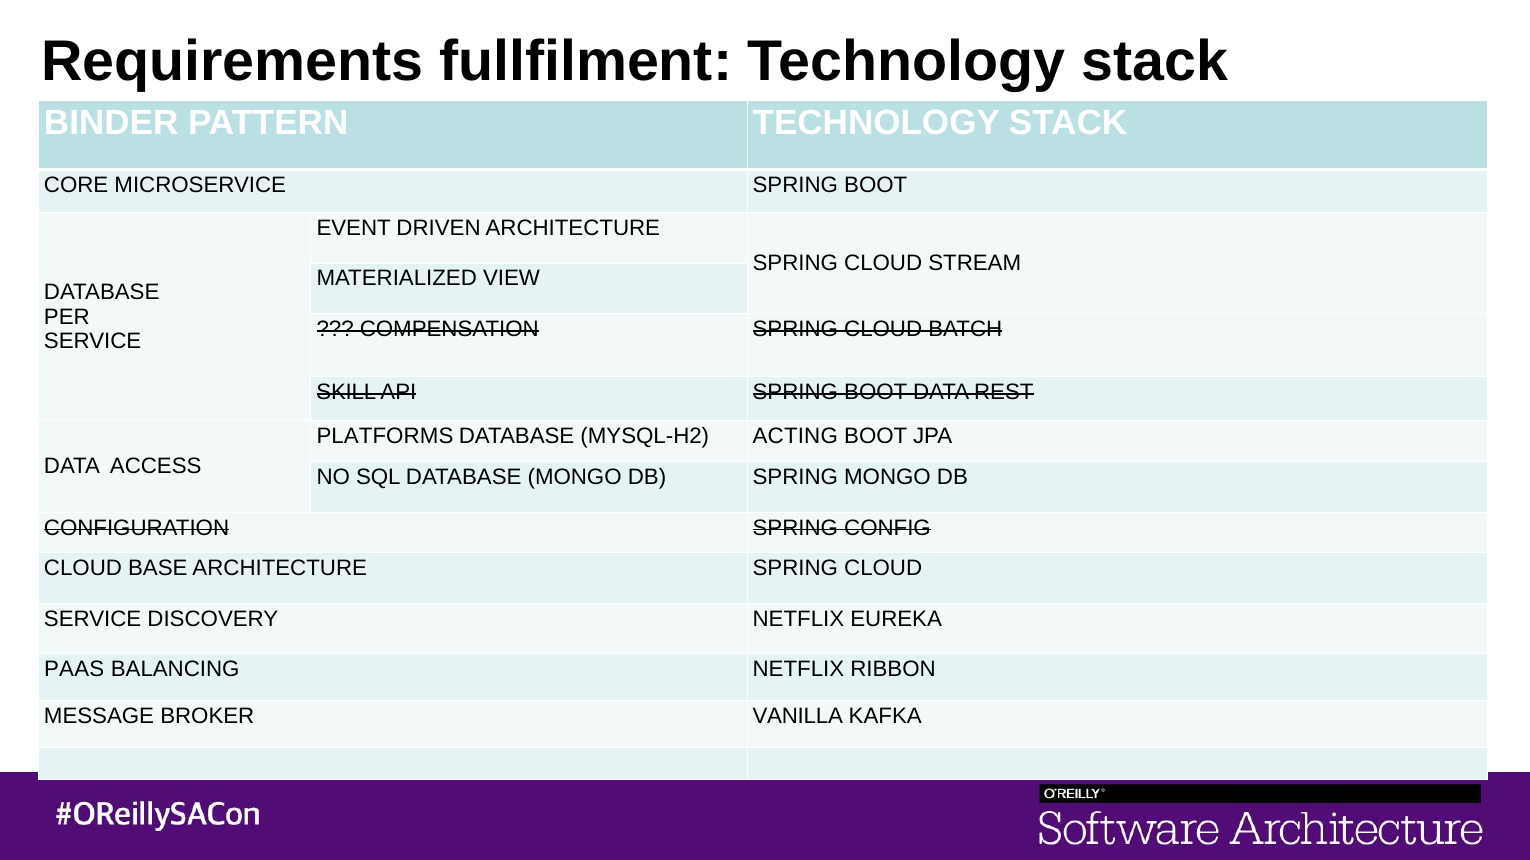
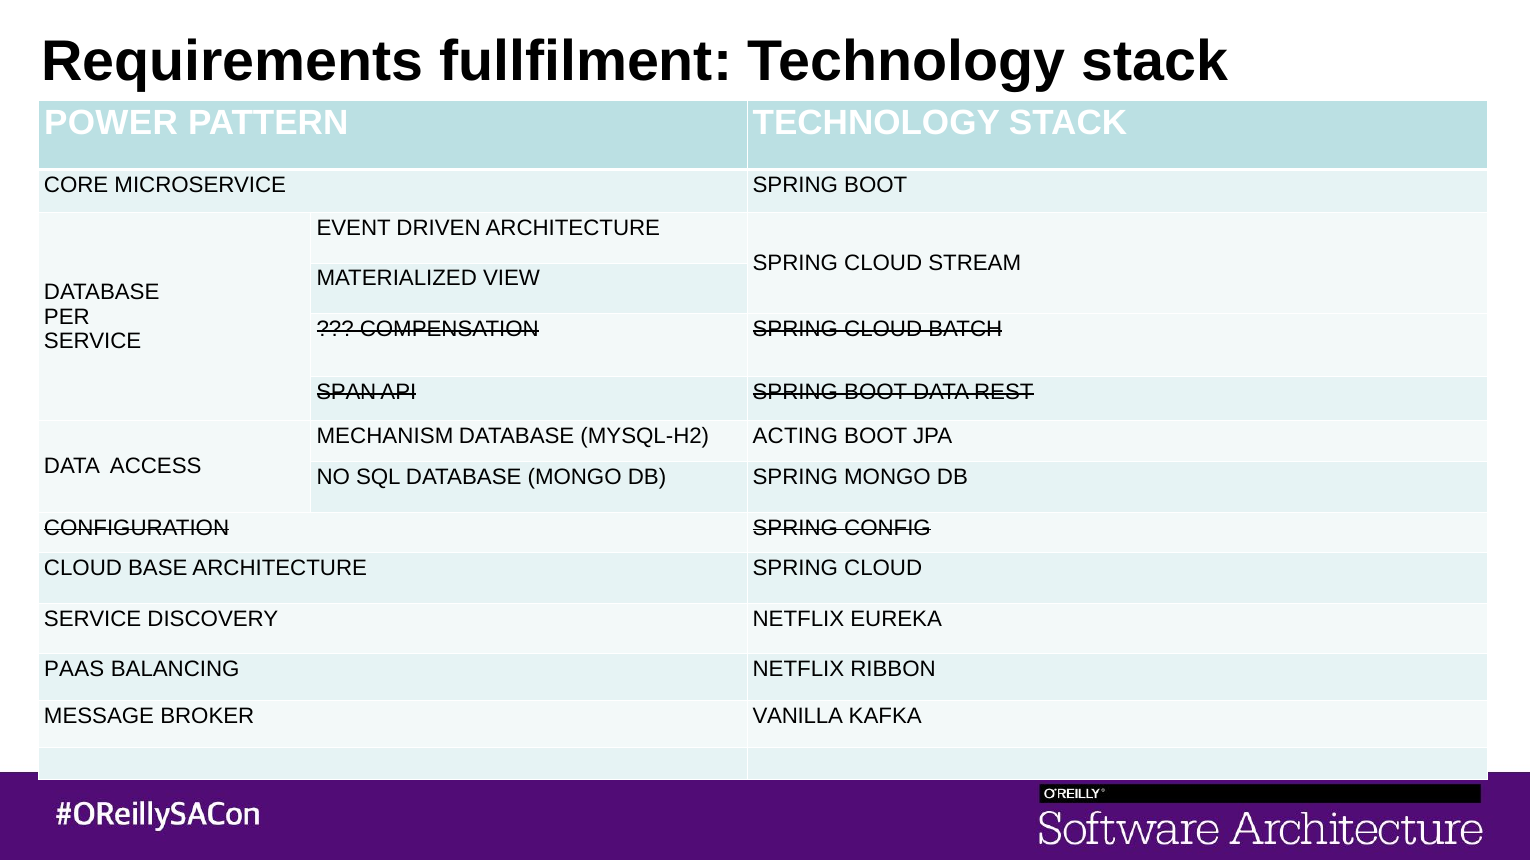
BINDER: BINDER -> POWER (111, 123)
SKILL: SKILL -> SPAN (346, 393)
PLATFORMS: PLATFORMS -> MECHANISM (385, 436)
